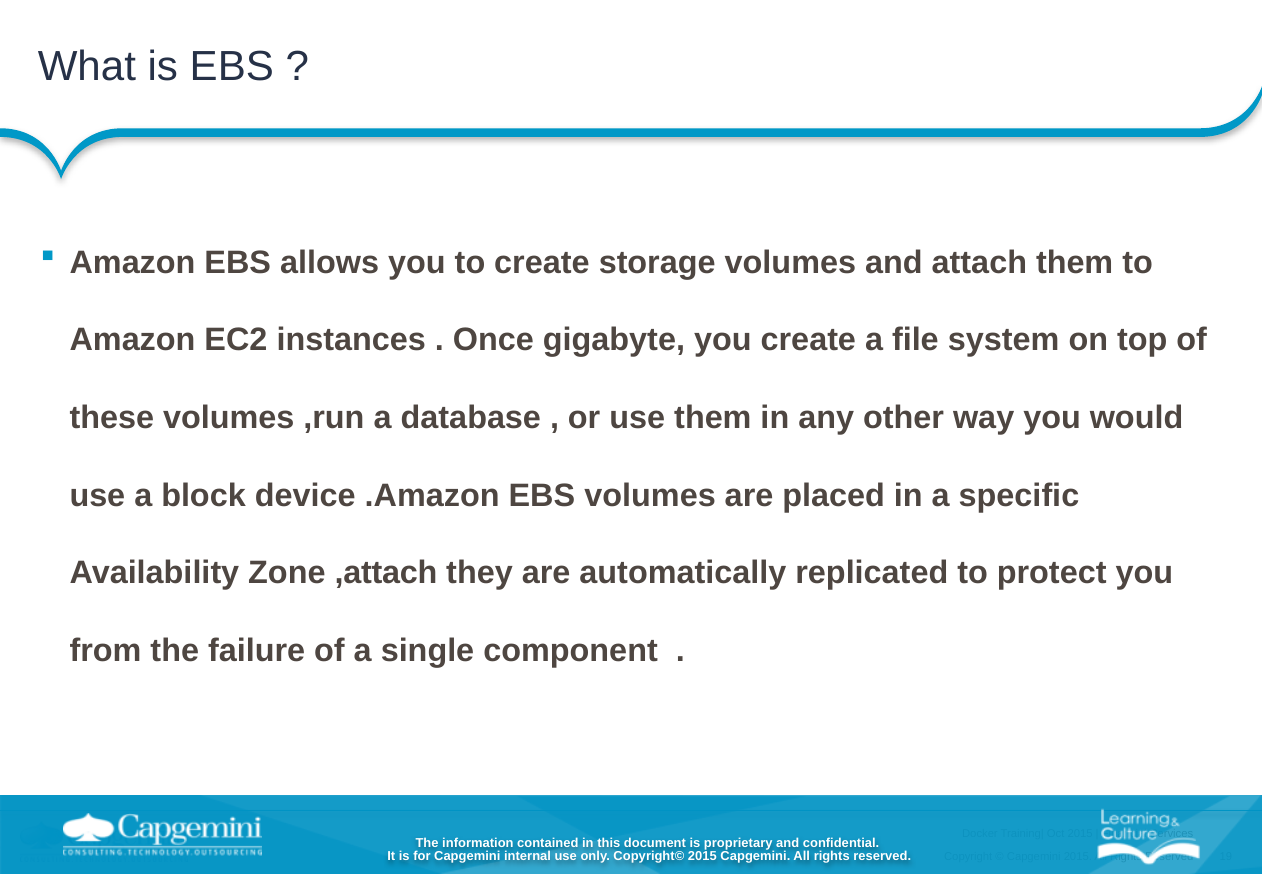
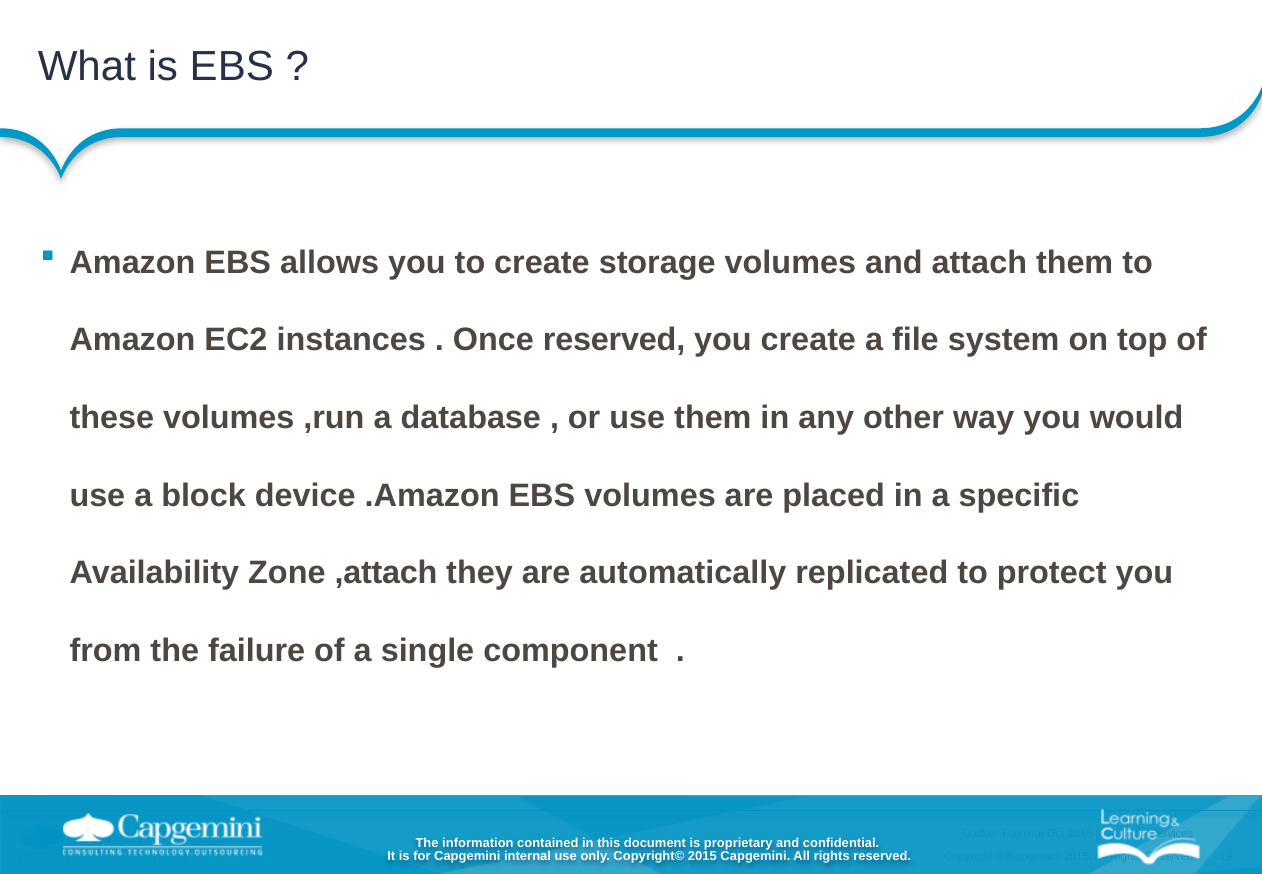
Once gigabyte: gigabyte -> reserved (614, 340)
